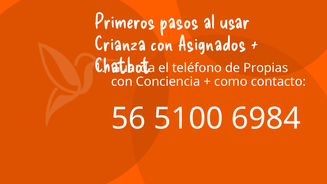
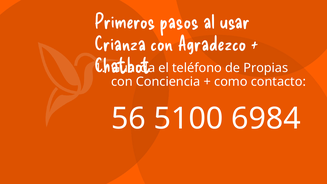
Asignados: Asignados -> Agradezco (212, 44)
